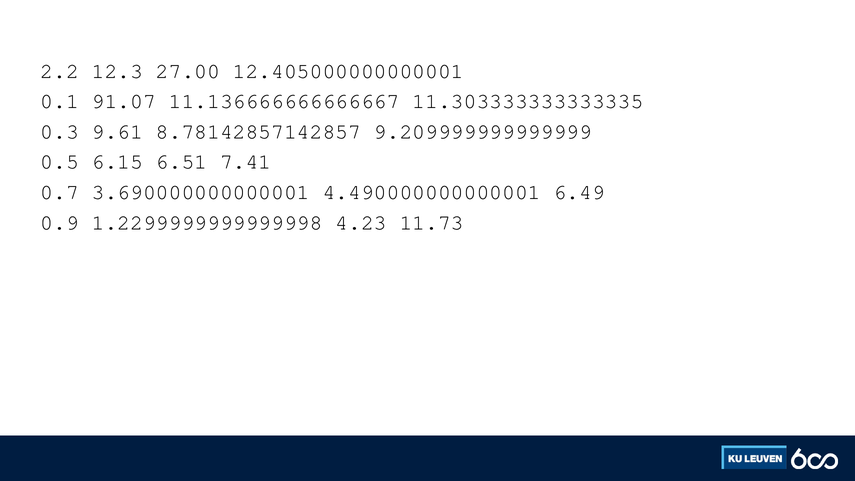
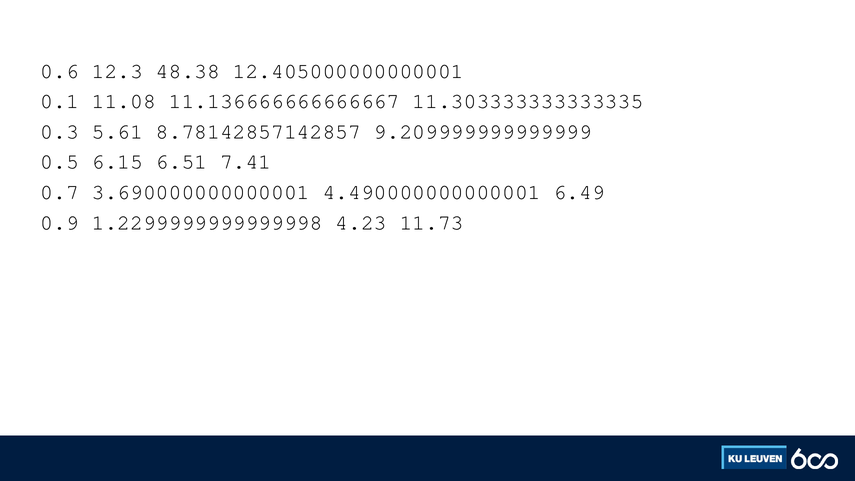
2.2: 2.2 -> 0.6 (60, 71)
27.00: 27.00 -> 48.38 (188, 71)
91.07: 91.07 -> 11.08 (124, 101)
9.61: 9.61 -> 5.61 (117, 132)
